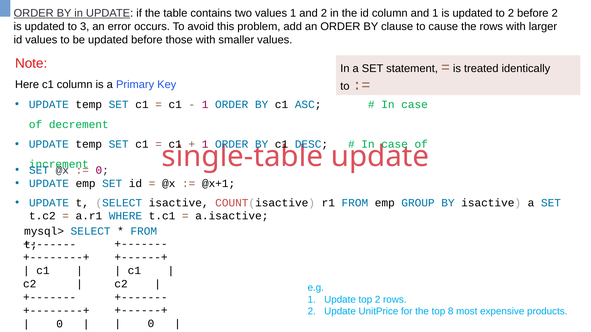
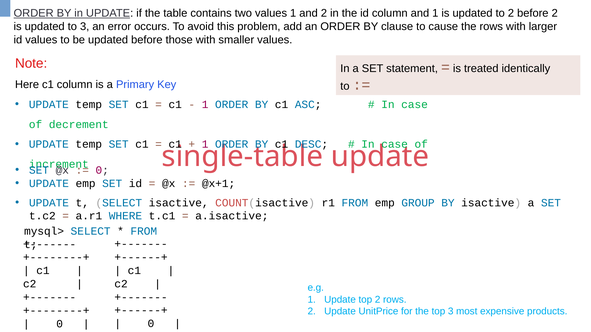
top 8: 8 -> 3 (451, 312)
